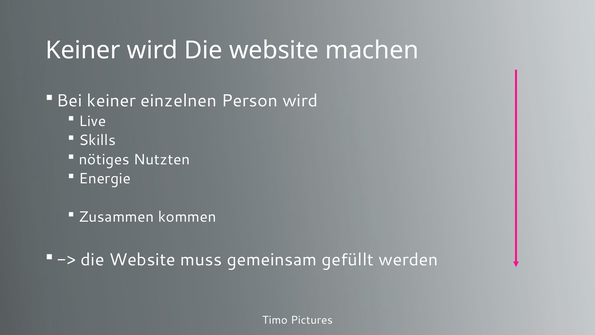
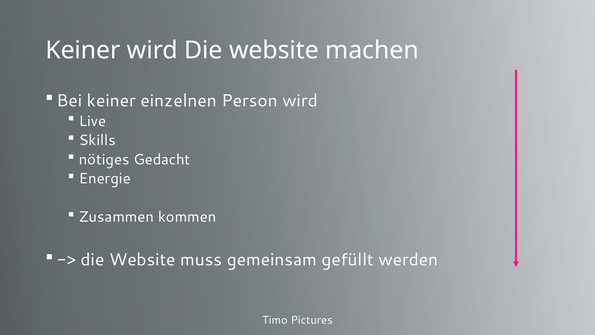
Nutzten: Nutzten -> Gedacht (162, 159)
